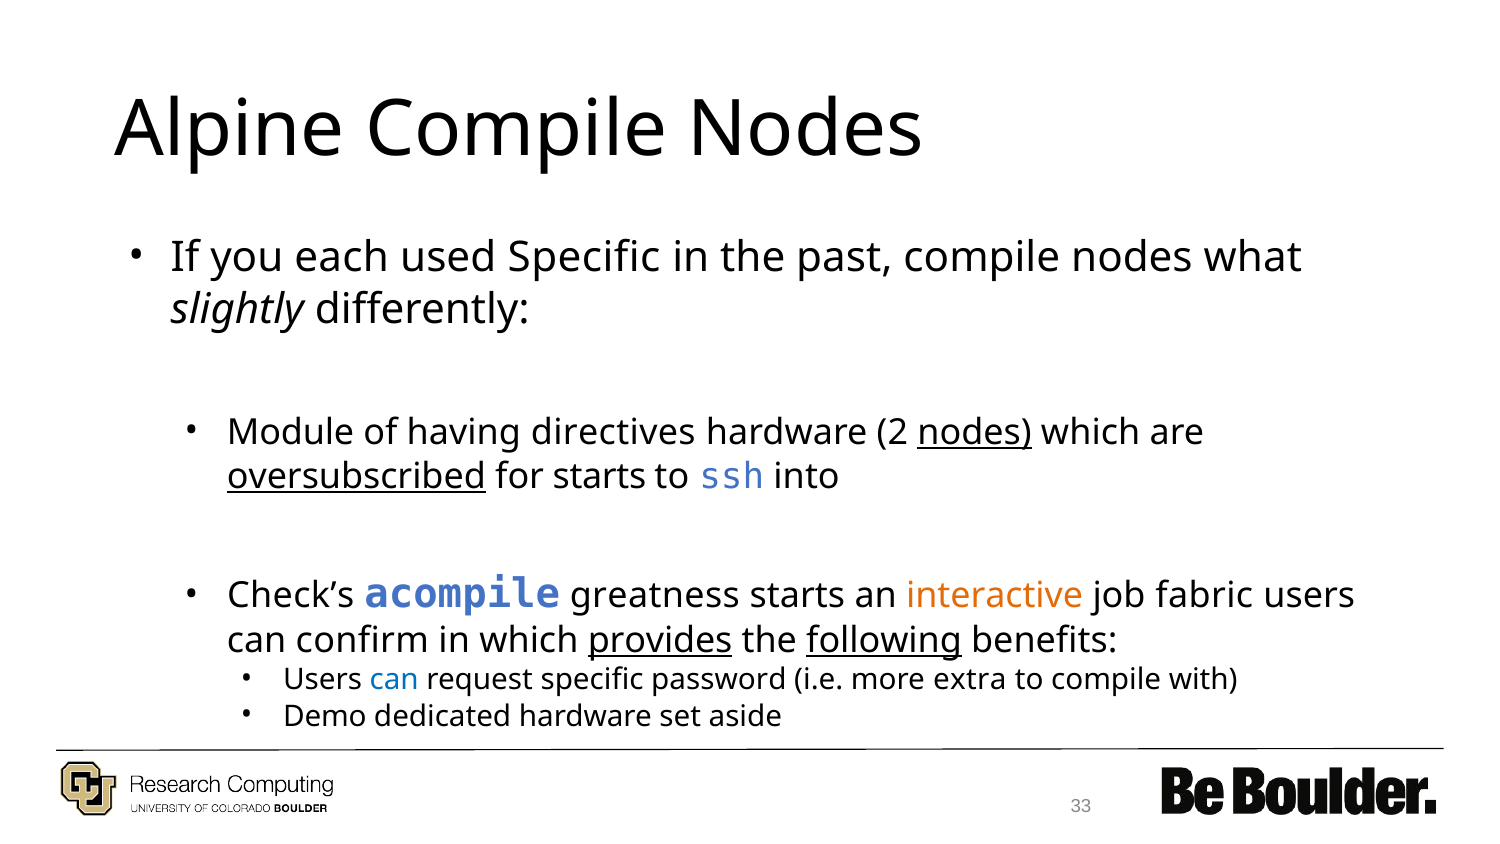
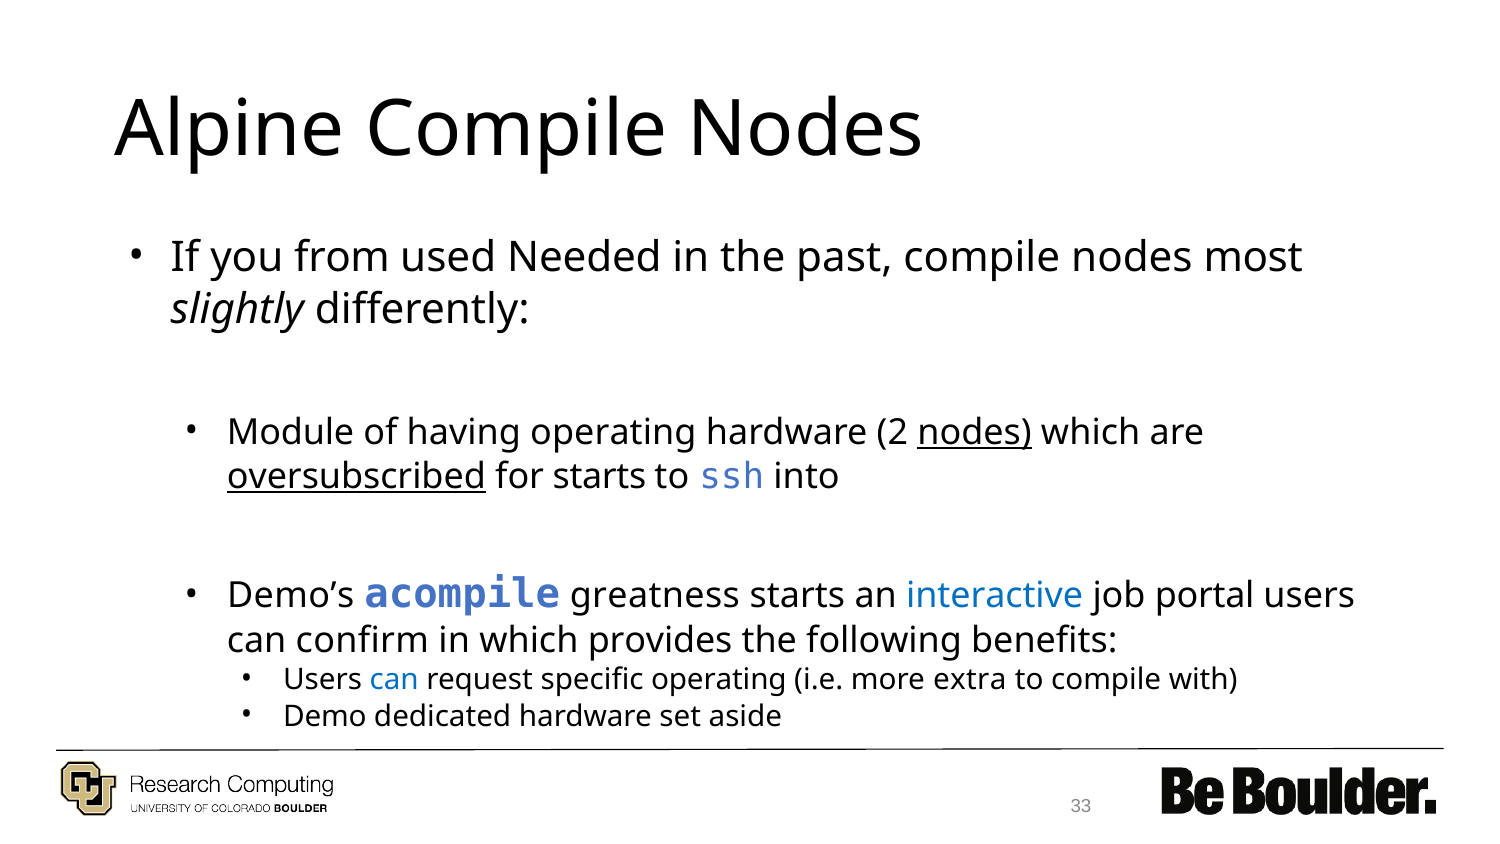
each: each -> from (342, 258)
used Specific: Specific -> Needed (584, 258)
what: what -> most (1253, 258)
having directives: directives -> operating (613, 433)
Check’s: Check’s -> Demo’s (291, 596)
interactive colour: orange -> blue (995, 596)
fabric: fabric -> portal (1205, 596)
provides underline: present -> none (660, 640)
following underline: present -> none (884, 640)
specific password: password -> operating (719, 680)
